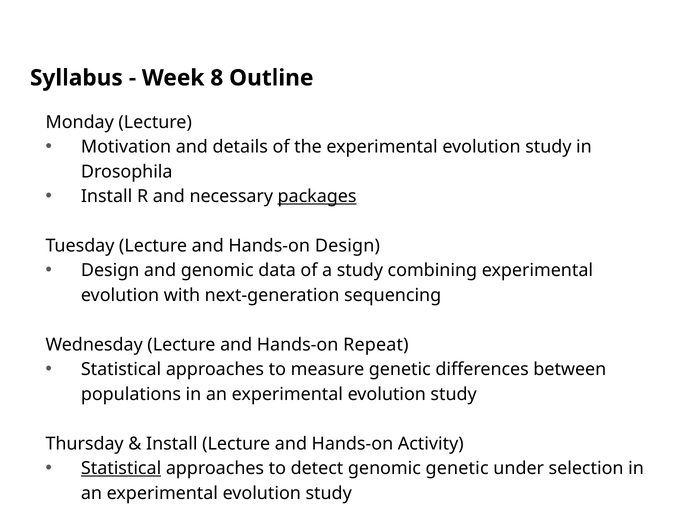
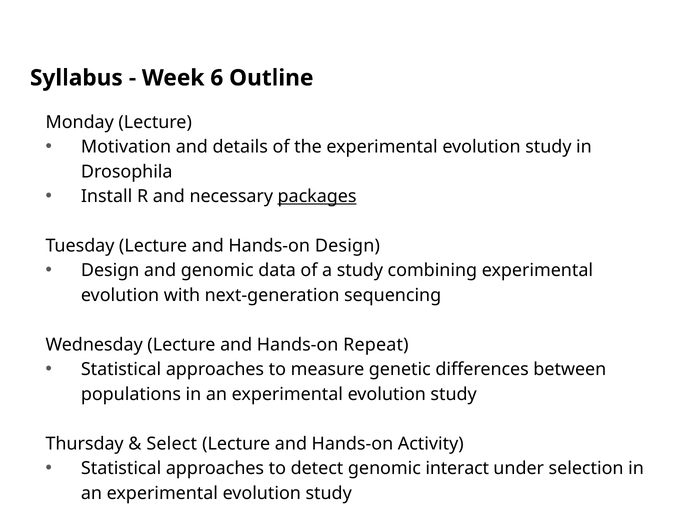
8: 8 -> 6 (217, 78)
Install: Install -> Select (172, 444)
Statistical underline: present -> none (121, 468)
genomic genetic: genetic -> interact (457, 468)
